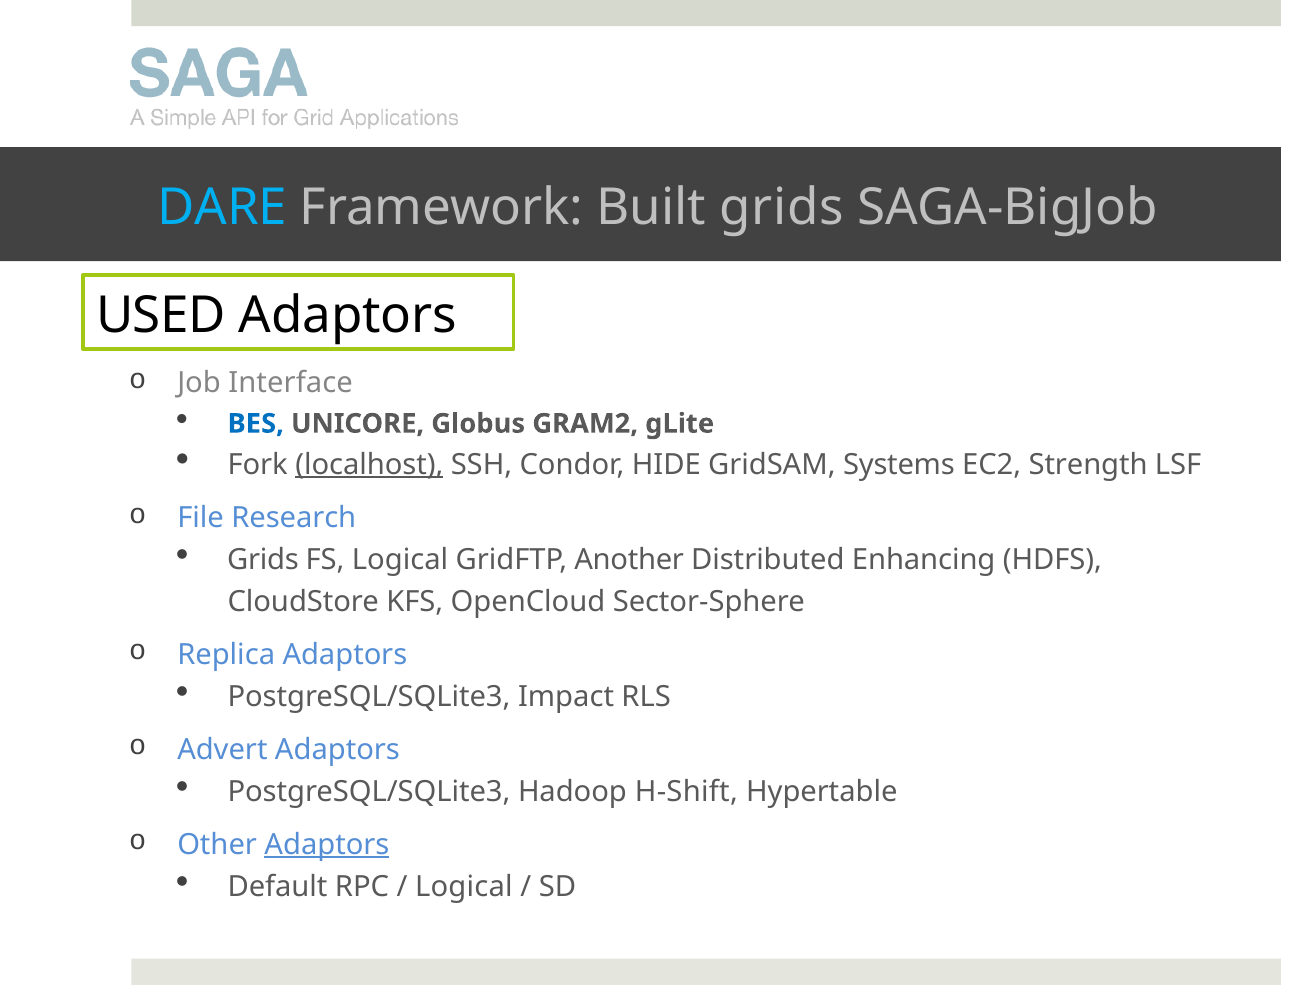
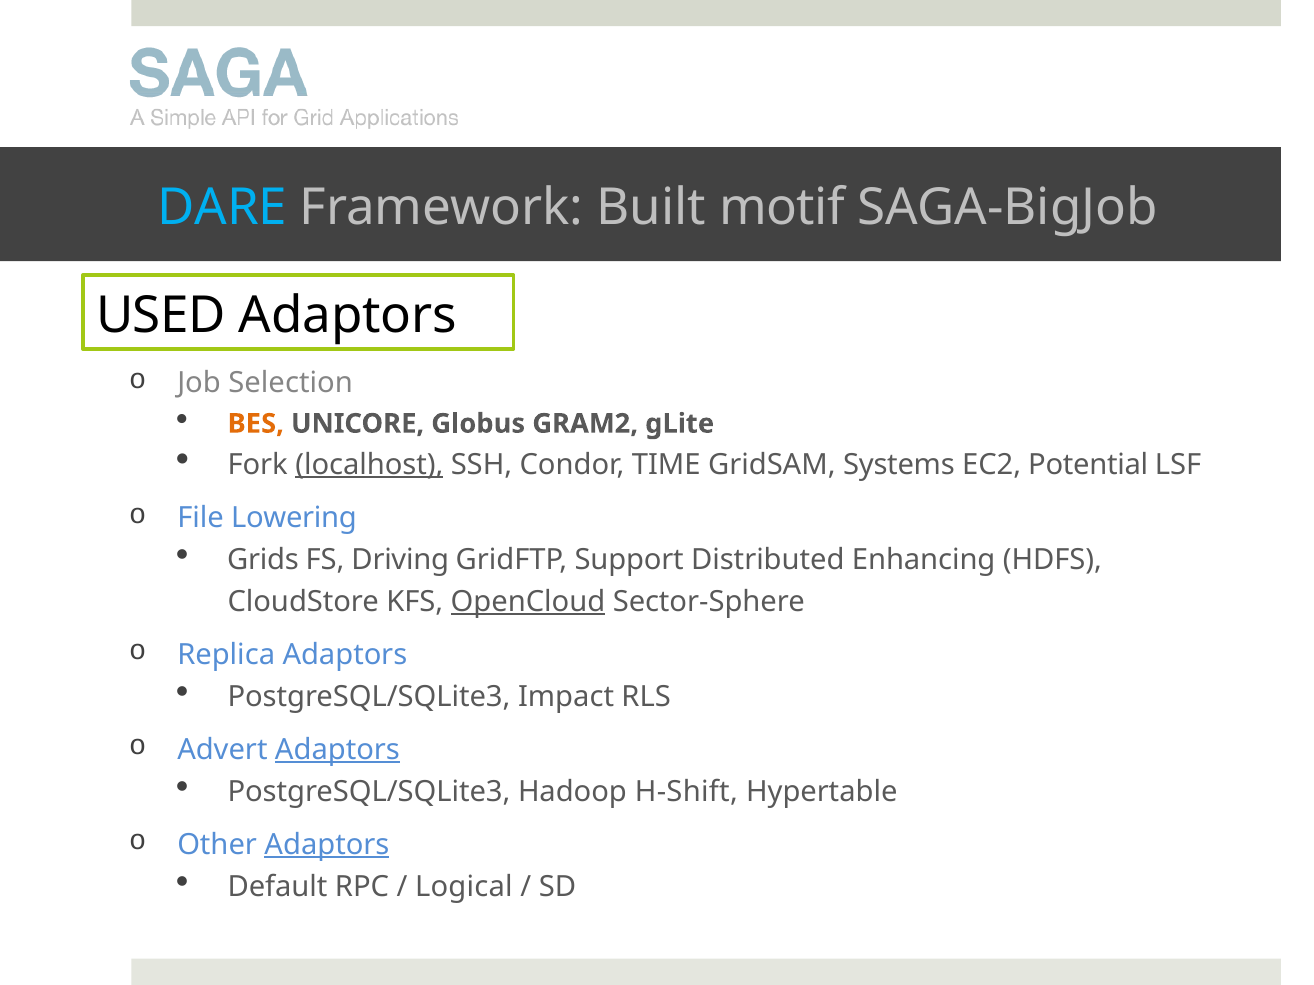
Built grids: grids -> motif (782, 208)
Interface: Interface -> Selection (291, 383)
BES colour: blue -> orange (256, 424)
HIDE: HIDE -> TIME (666, 465)
Strength: Strength -> Potential (1088, 465)
Research: Research -> Lowering (294, 518)
FS Logical: Logical -> Driving (400, 560)
Another: Another -> Support (629, 560)
OpenCloud underline: none -> present (528, 602)
Adaptors underline: none -> present (337, 750)
